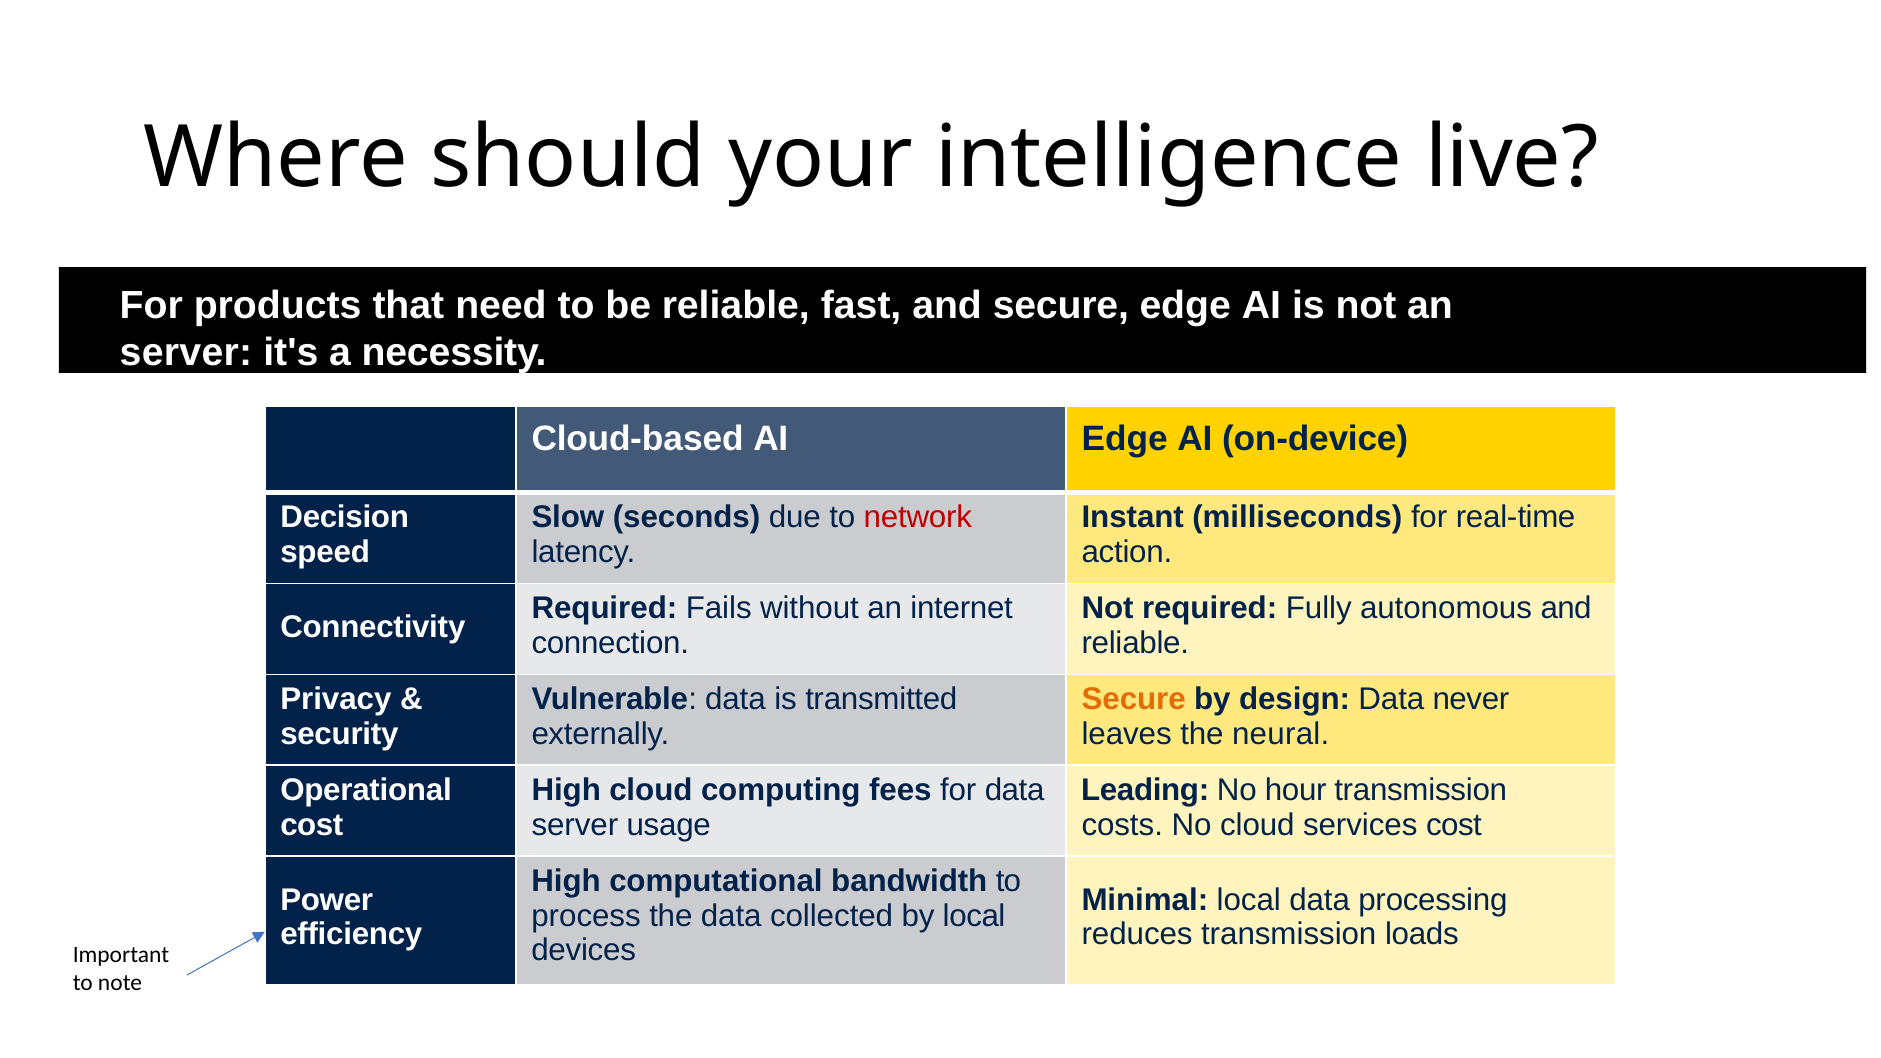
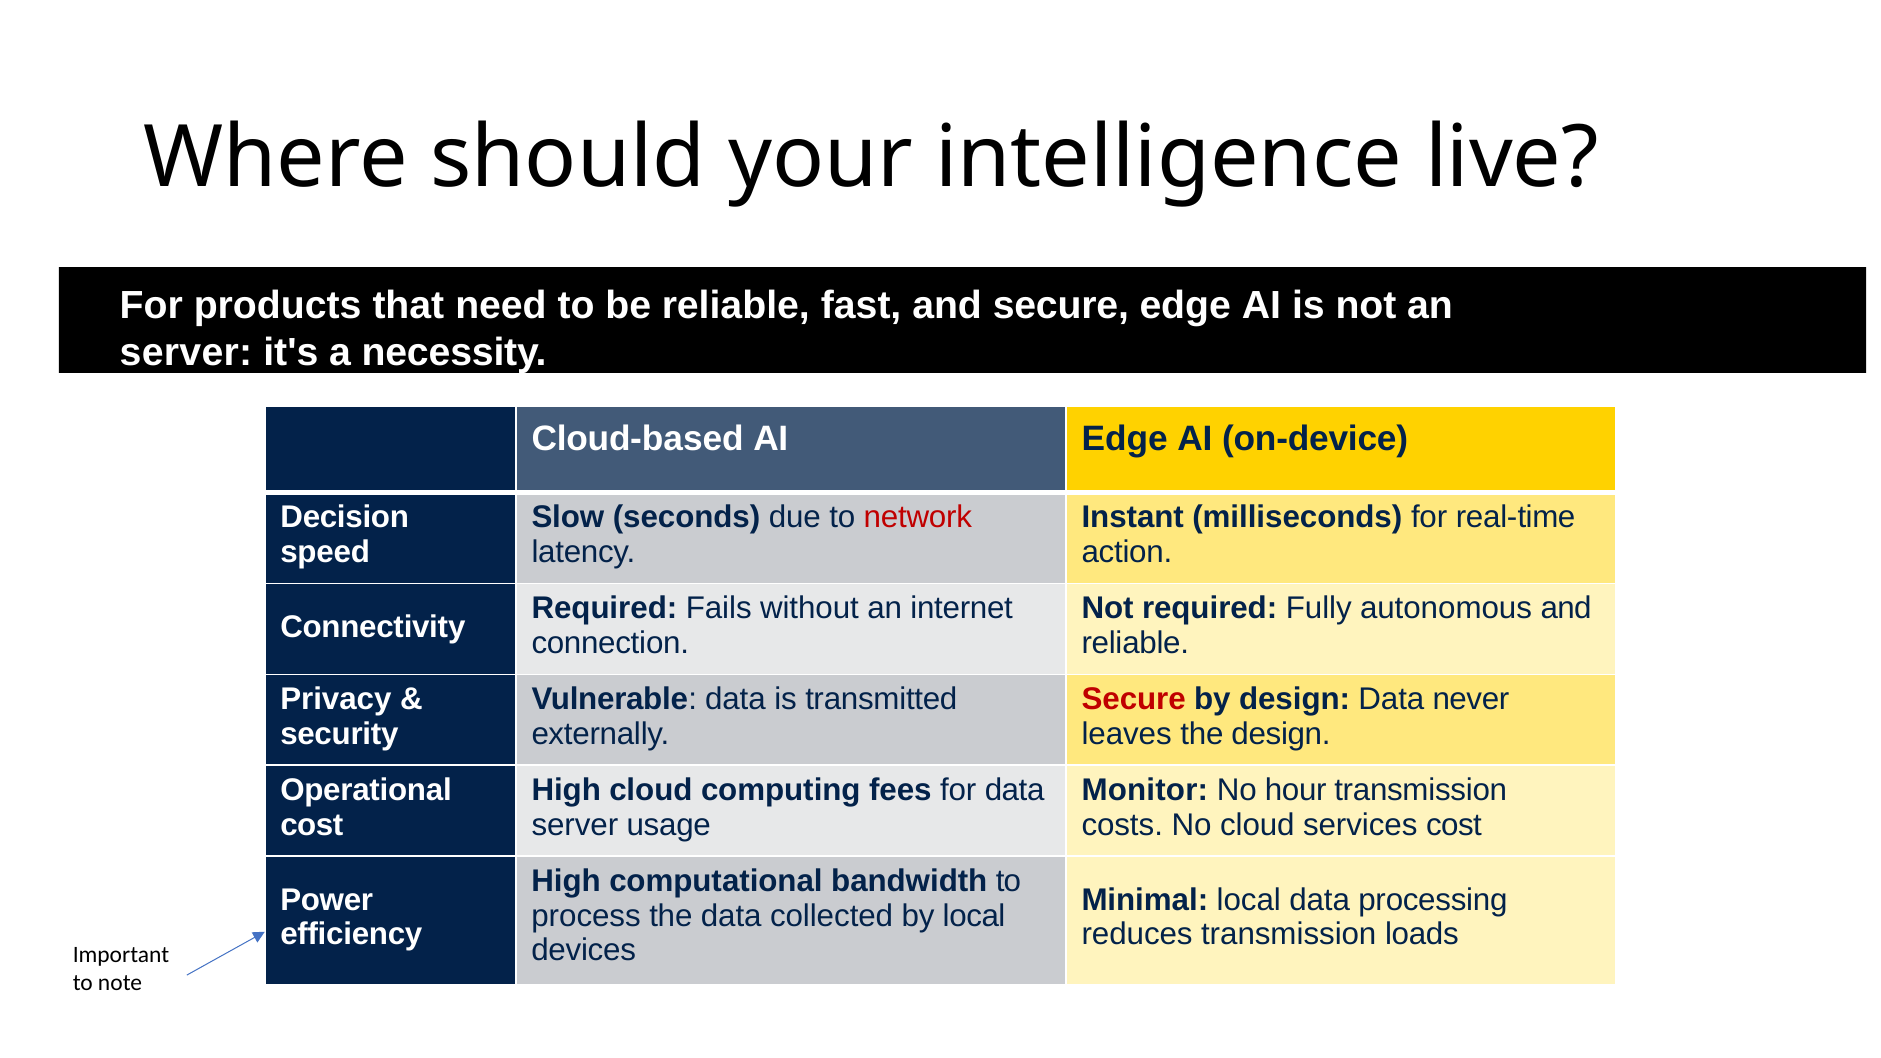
Secure colour: orange -> red (1134, 699)
the neural: neural -> design (1281, 734)
Leading: Leading -> Monitor (1145, 790)
